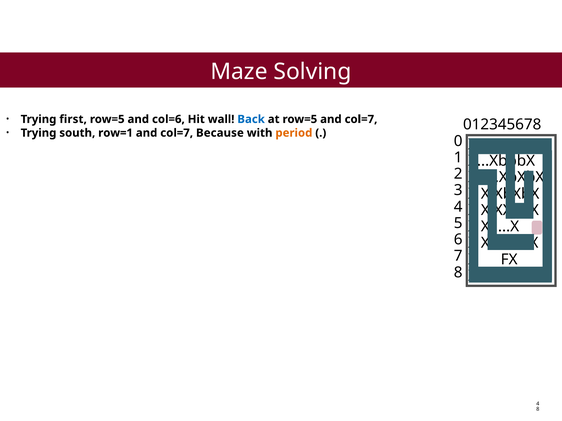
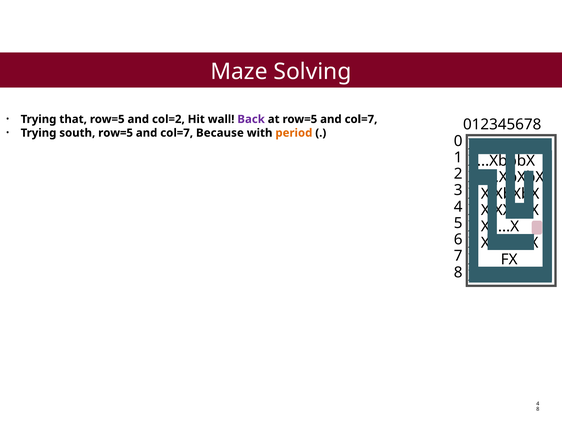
first: first -> that (73, 119)
col=6: col=6 -> col=2 (168, 119)
Back colour: blue -> purple (251, 119)
south row=1: row=1 -> row=5 (116, 133)
